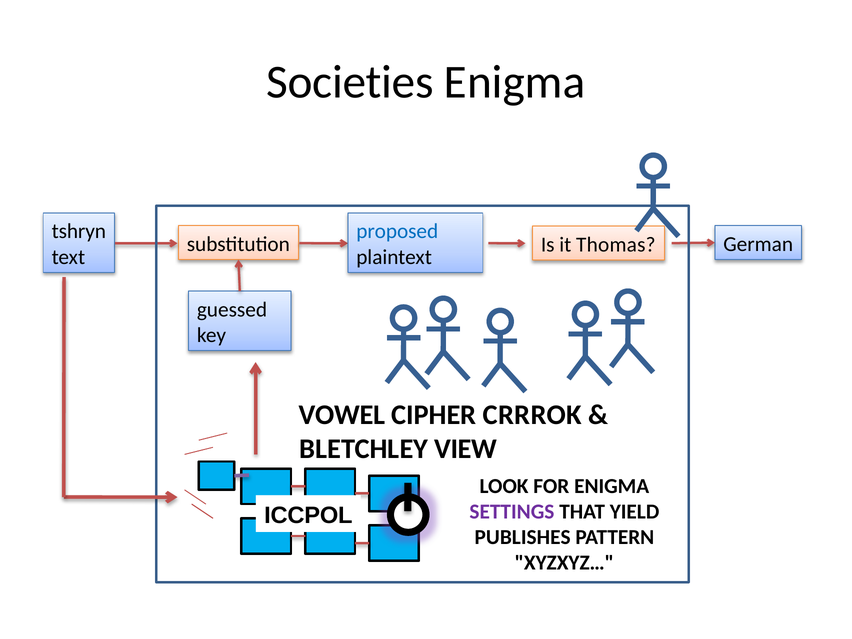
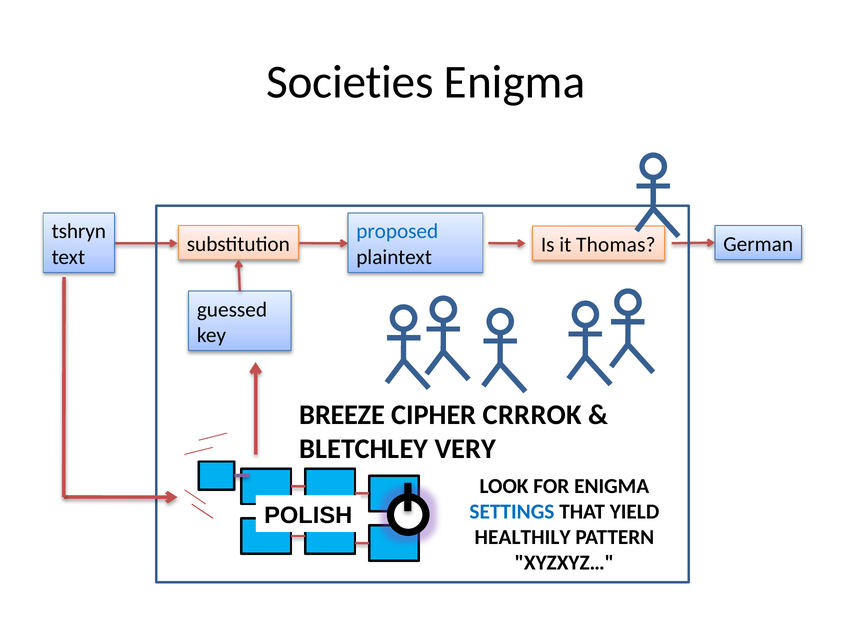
VOWEL: VOWEL -> BREEZE (342, 415)
VIEW: VIEW -> VERY (465, 449)
SETTINGS colour: purple -> blue (512, 512)
ICCPOL: ICCPOL -> POLISH (308, 515)
PUBLISHES: PUBLISHES -> HEALTHILY (523, 537)
